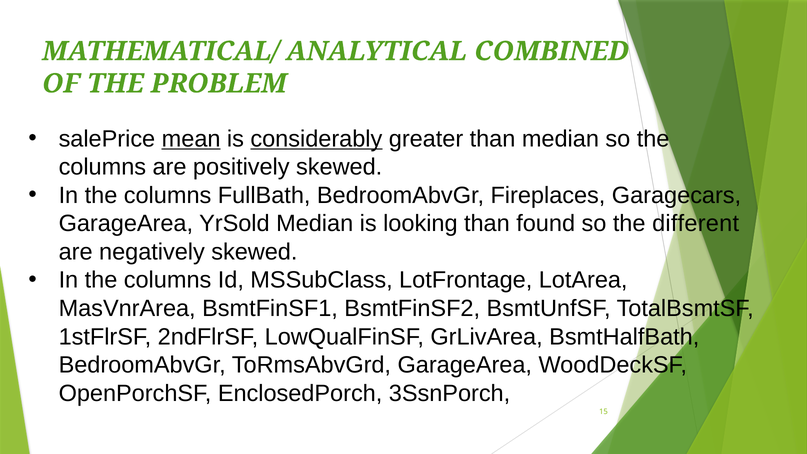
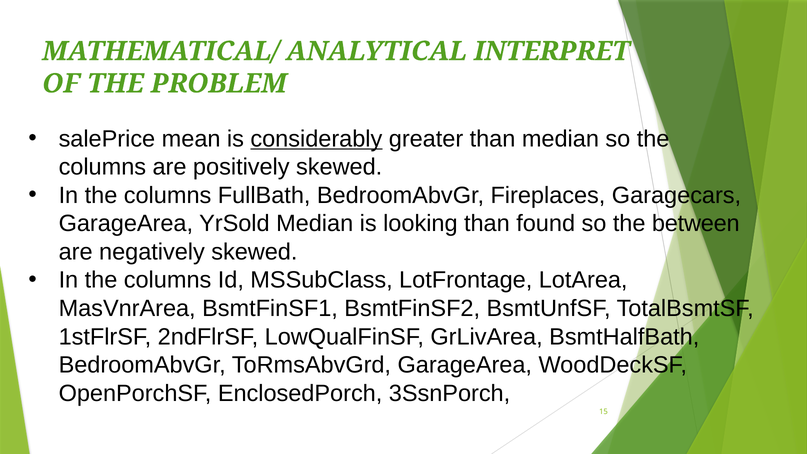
COMBINED: COMBINED -> INTERPRET (552, 51)
mean underline: present -> none (191, 139)
different: different -> between (696, 224)
